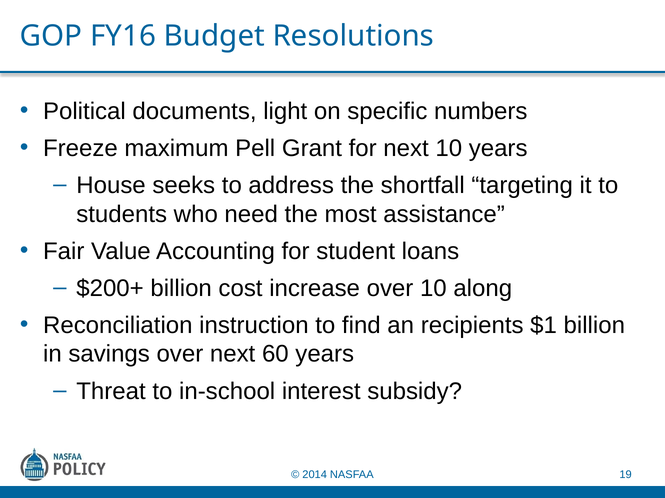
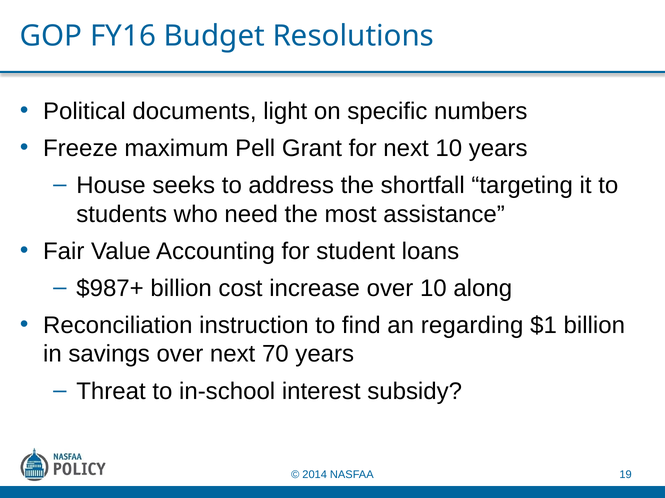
$200+: $200+ -> $987+ (110, 289)
recipients: recipients -> regarding (472, 326)
60: 60 -> 70 (275, 355)
